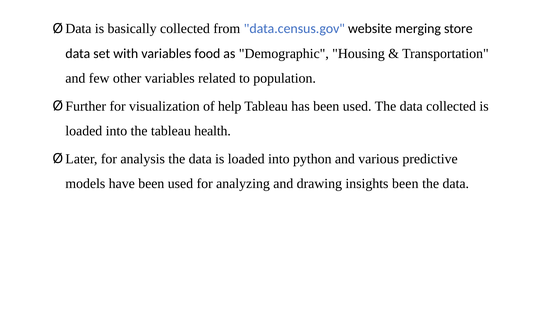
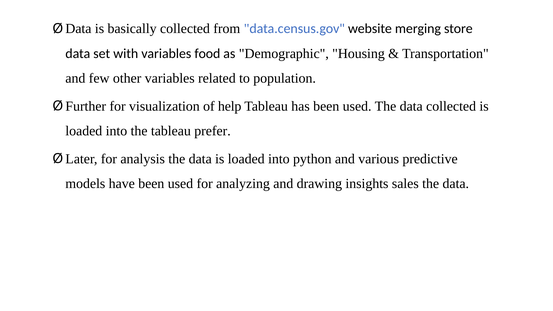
health: health -> prefer (212, 131)
insights been: been -> sales (405, 184)
